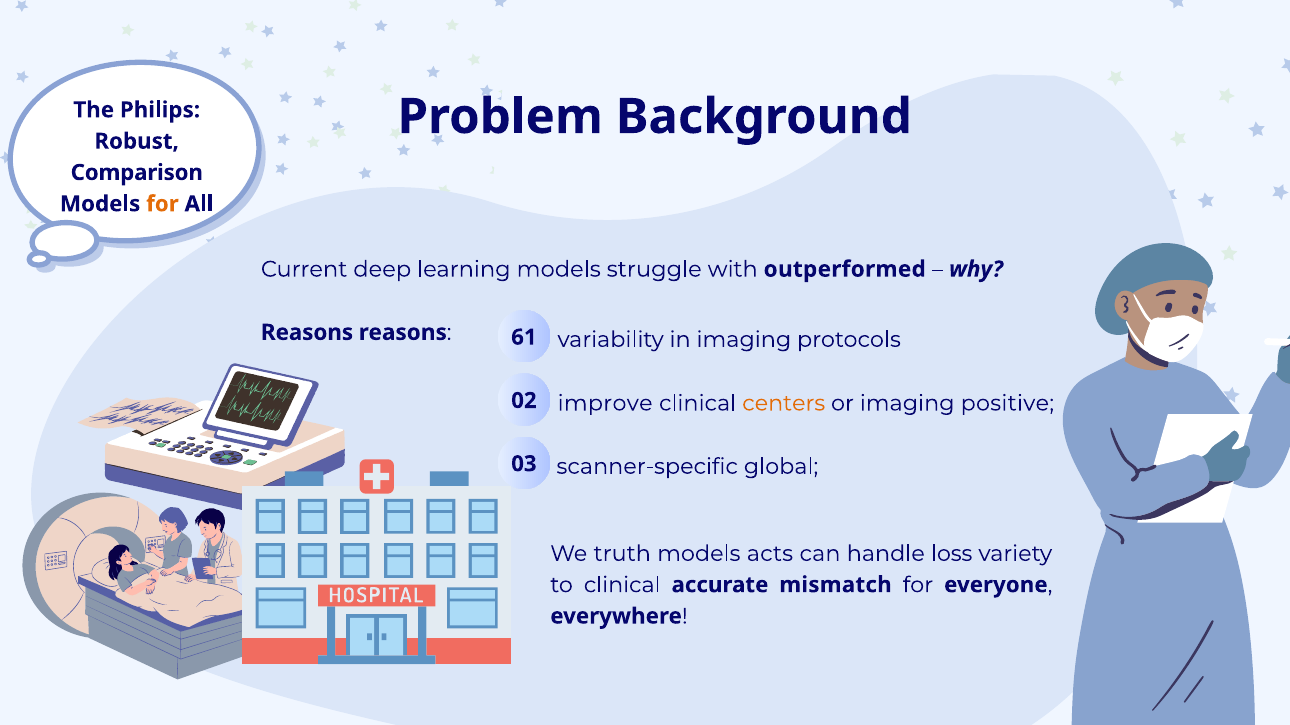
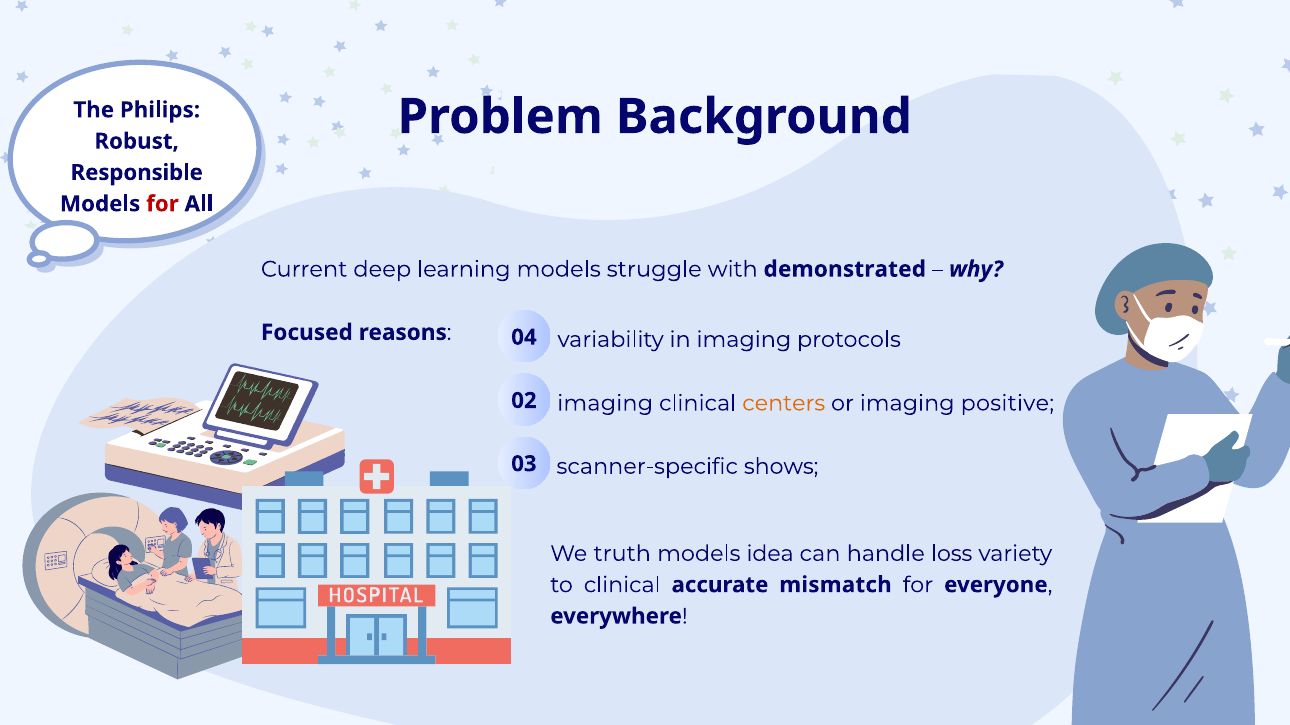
Comparison: Comparison -> Responsible (137, 173)
for colour: orange -> red (162, 204)
outperformed: outperformed -> demonstrated (845, 269)
Reasons: Reasons -> Focused (307, 333)
61: 61 -> 04 (524, 338)
improve: improve -> imaging (605, 404)
global: global -> shows (781, 467)
acts: acts -> idea (770, 554)
